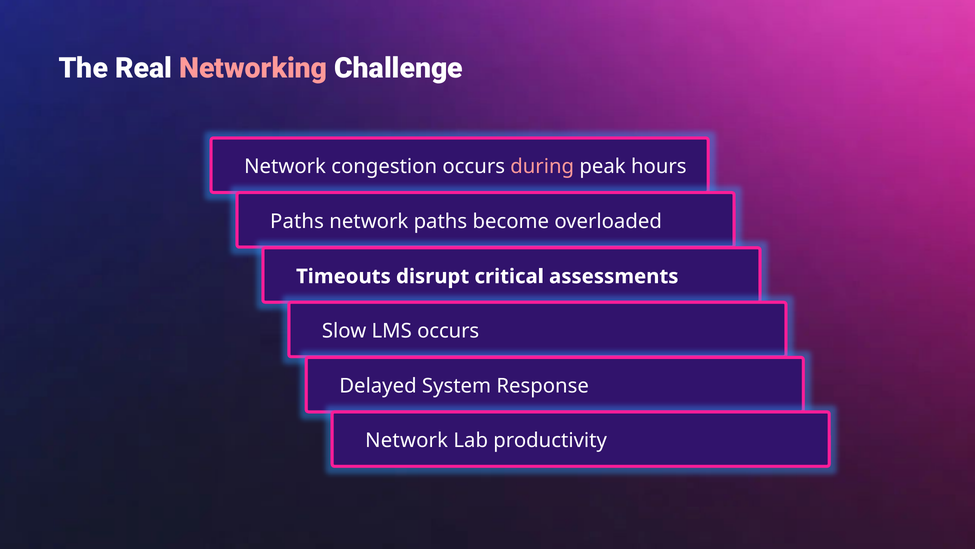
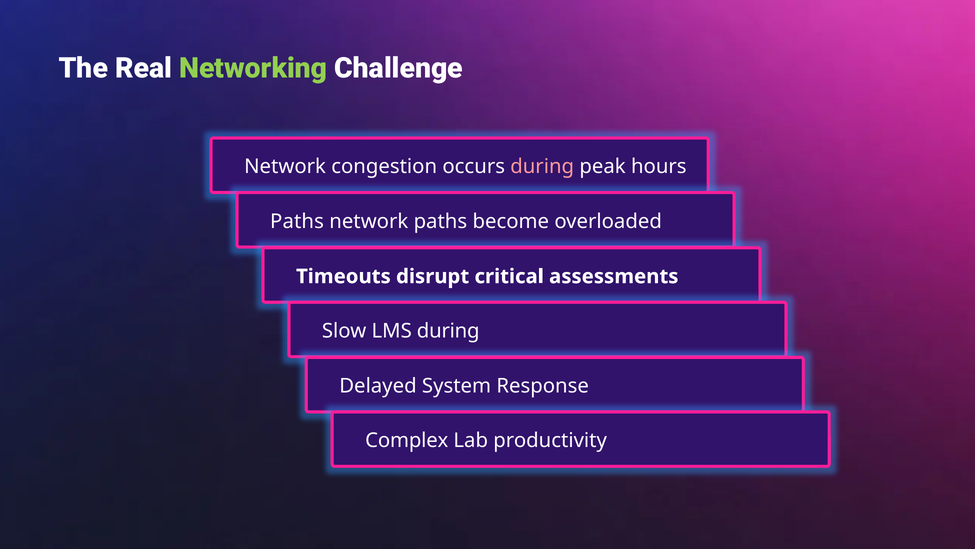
Networking colour: pink -> light green (253, 68)
LMS occurs: occurs -> during (448, 331)
Network: Network -> Complex (407, 440)
